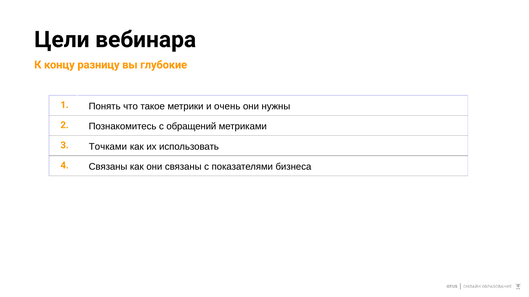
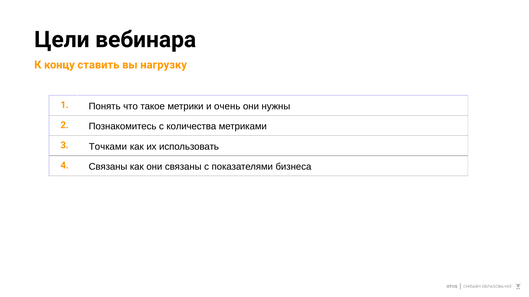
разницу: разницу -> ставить (98, 65)
глубокие: глубокие -> нагрузку (164, 65)
обращений: обращений -> количества (191, 127)
